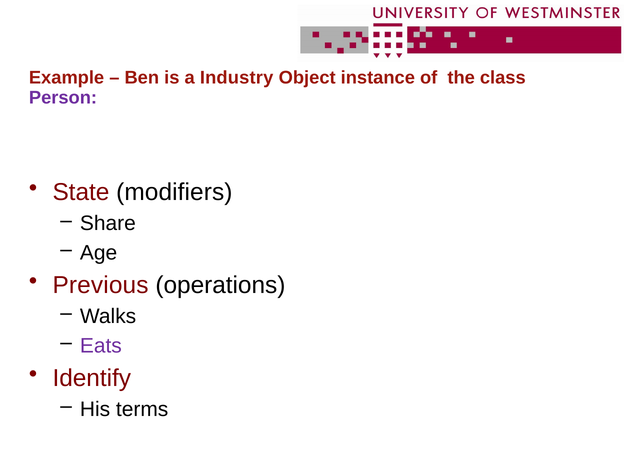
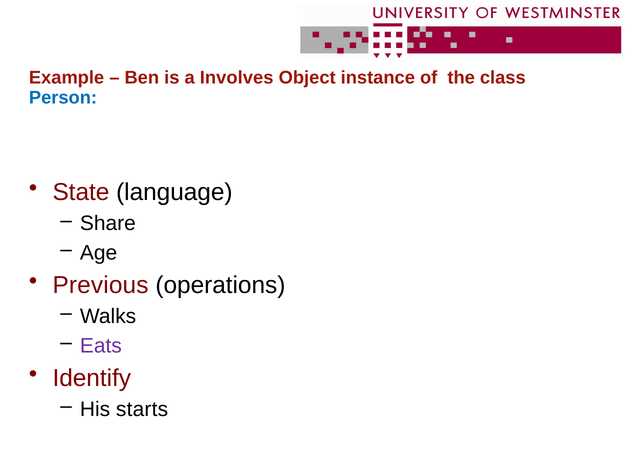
Industry: Industry -> Involves (237, 78)
Person colour: purple -> blue (63, 98)
modifiers: modifiers -> language (174, 192)
terms: terms -> starts (142, 409)
